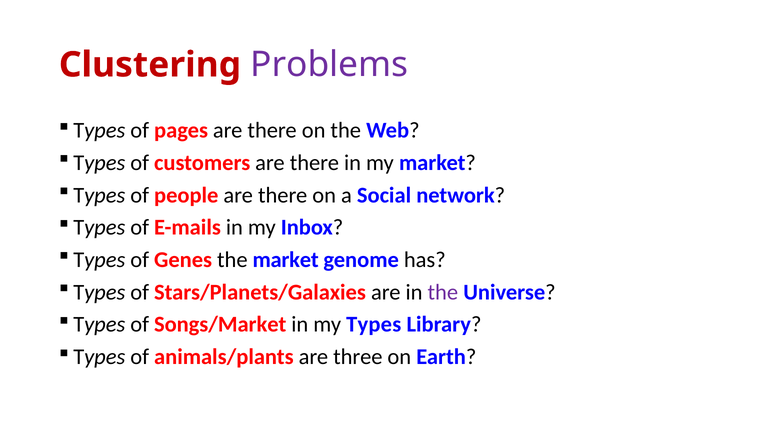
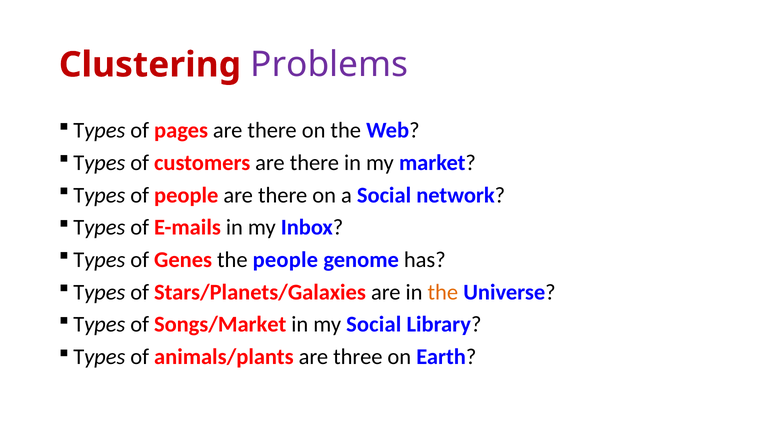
the market: market -> people (285, 260)
the colour: purple -> orange (443, 292)
my Types: Types -> Social (374, 325)
